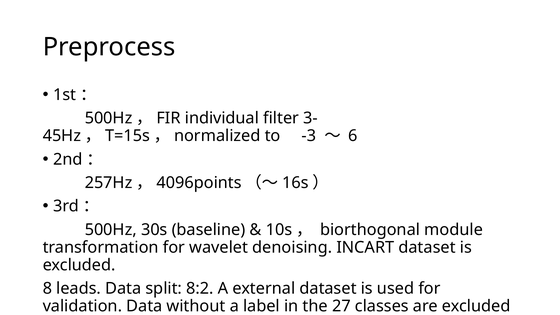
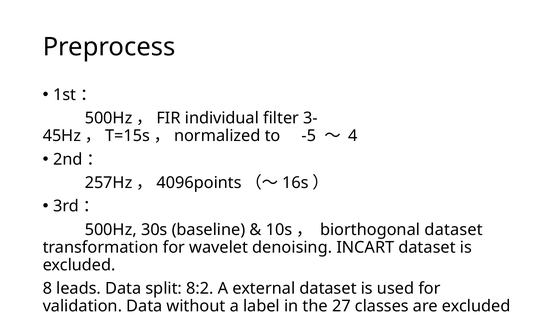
-3: -3 -> -5 (309, 136)
6: 6 -> 4 (353, 136)
biorthogonal module: module -> dataset (454, 230)
